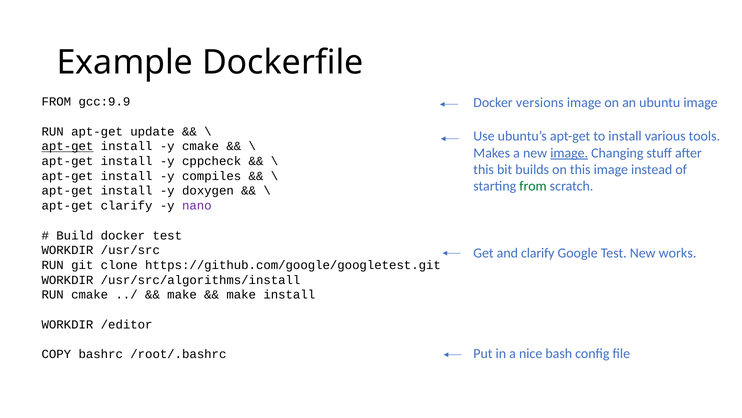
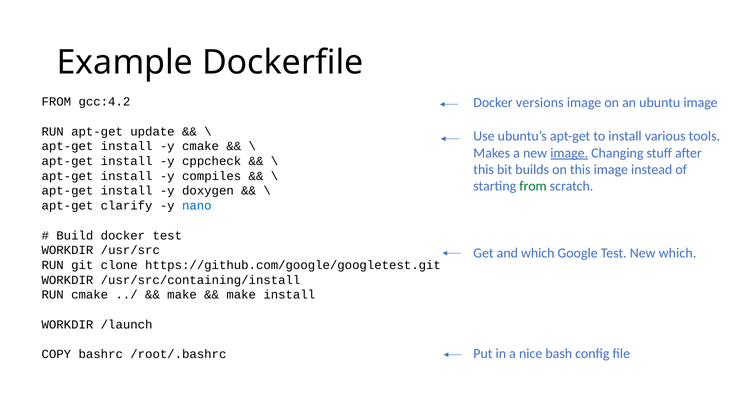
gcc:9.9: gcc:9.9 -> gcc:4.2 (104, 102)
apt-get underline: present -> none (67, 146)
nano colour: purple -> blue (197, 205)
and clarify: clarify -> which (538, 253)
New works: works -> which (678, 253)
/usr/src/algorithms/install: /usr/src/algorithms/install -> /usr/src/containing/install (201, 280)
/editor: /editor -> /launch (127, 324)
